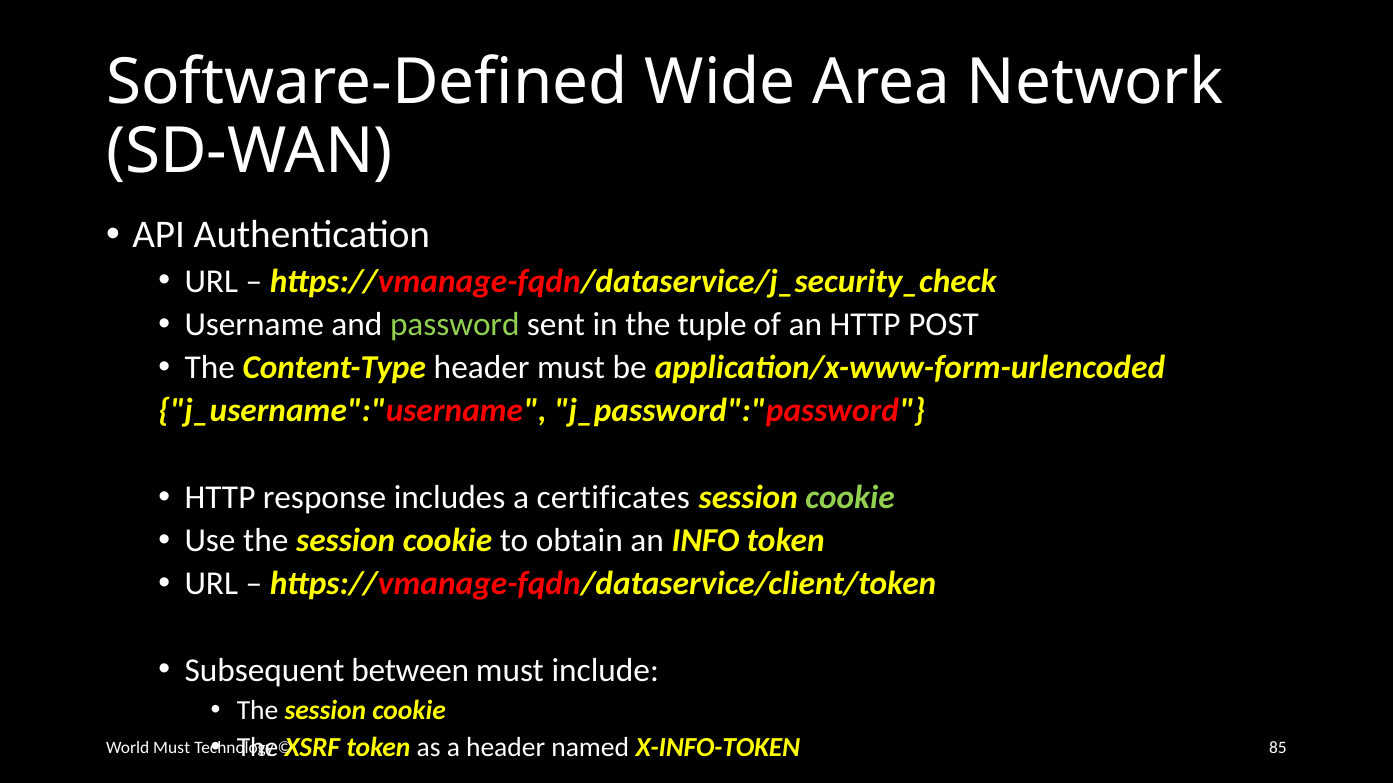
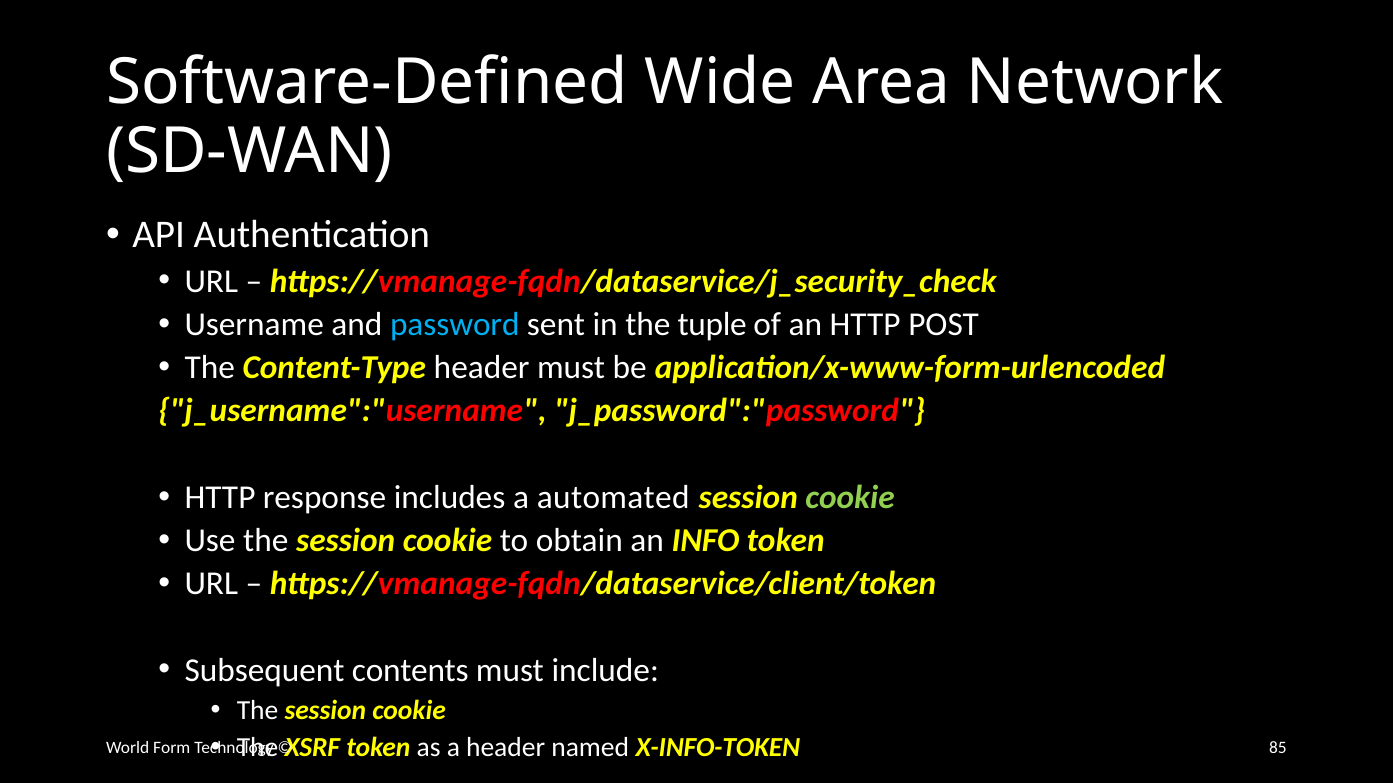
password colour: light green -> light blue (455, 325)
certificates: certificates -> automated (613, 498)
between: between -> contents (410, 671)
World Must: Must -> Form (172, 748)
